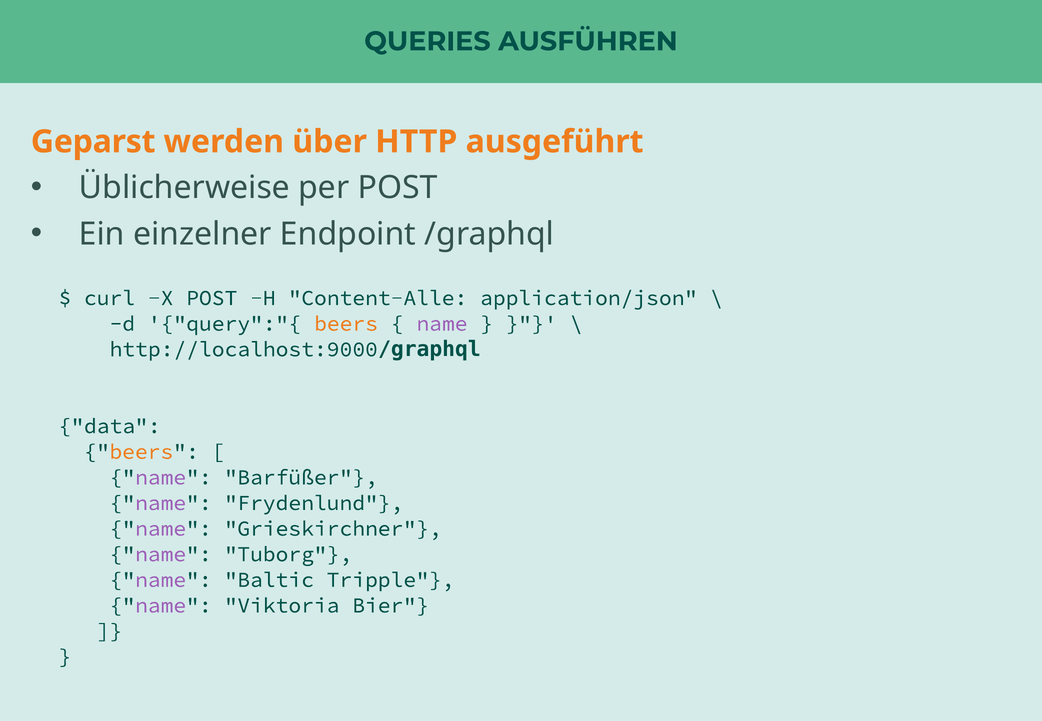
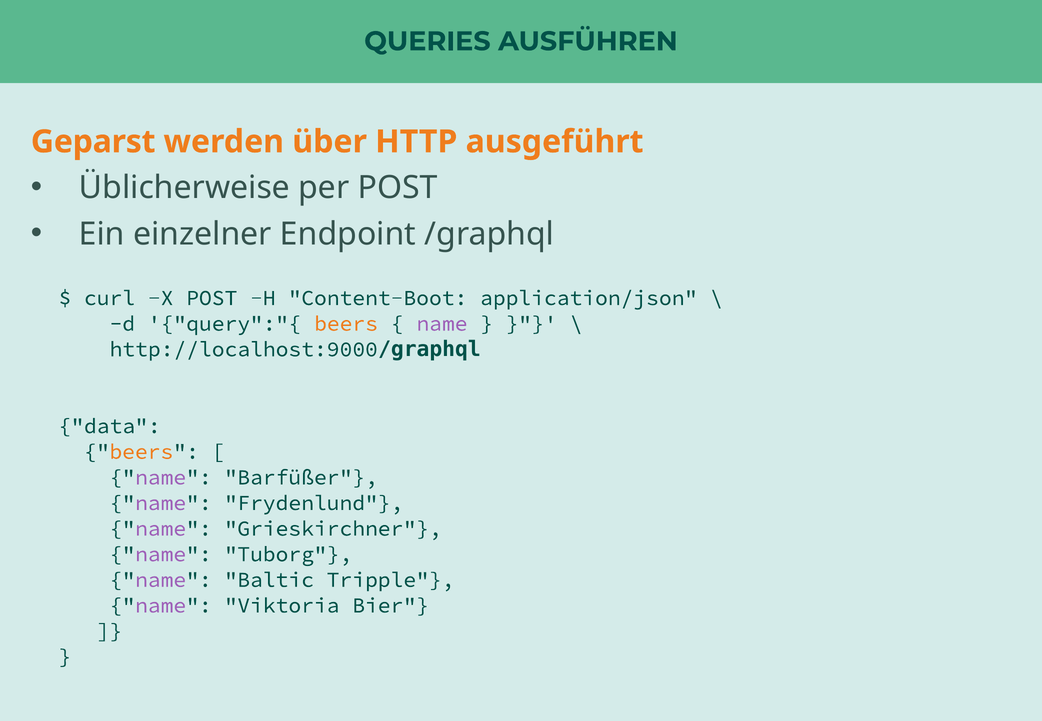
Content-Alle: Content-Alle -> Content-Boot (378, 298)
